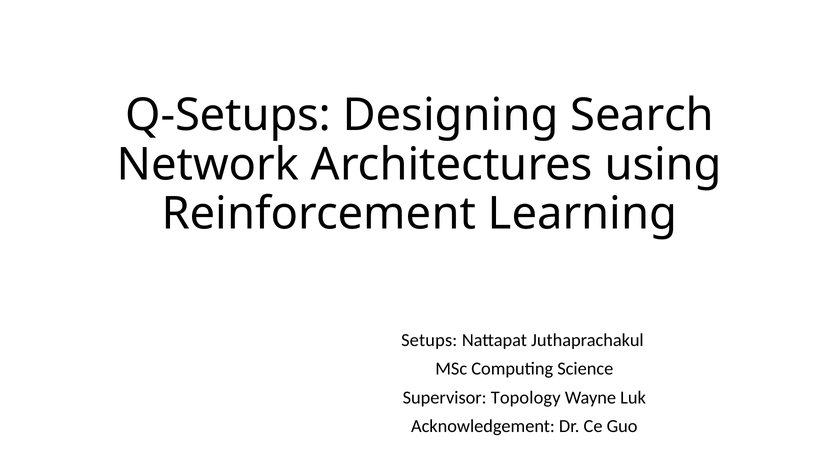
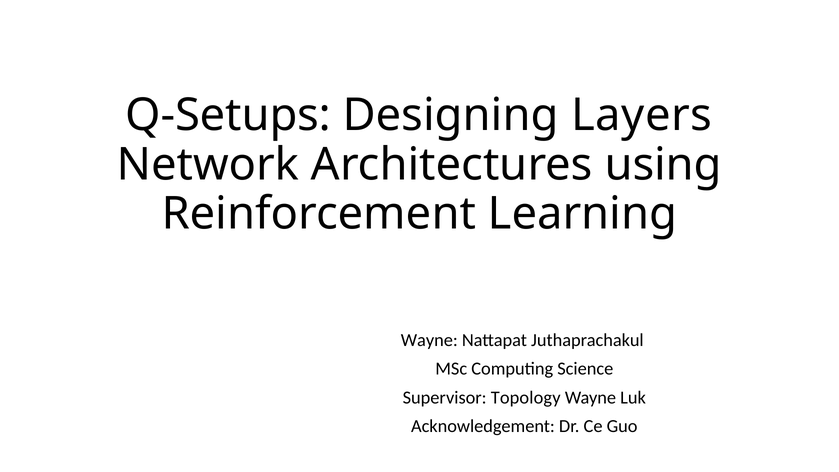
Search: Search -> Layers (642, 115)
Setups: Setups -> Wayne (429, 340)
